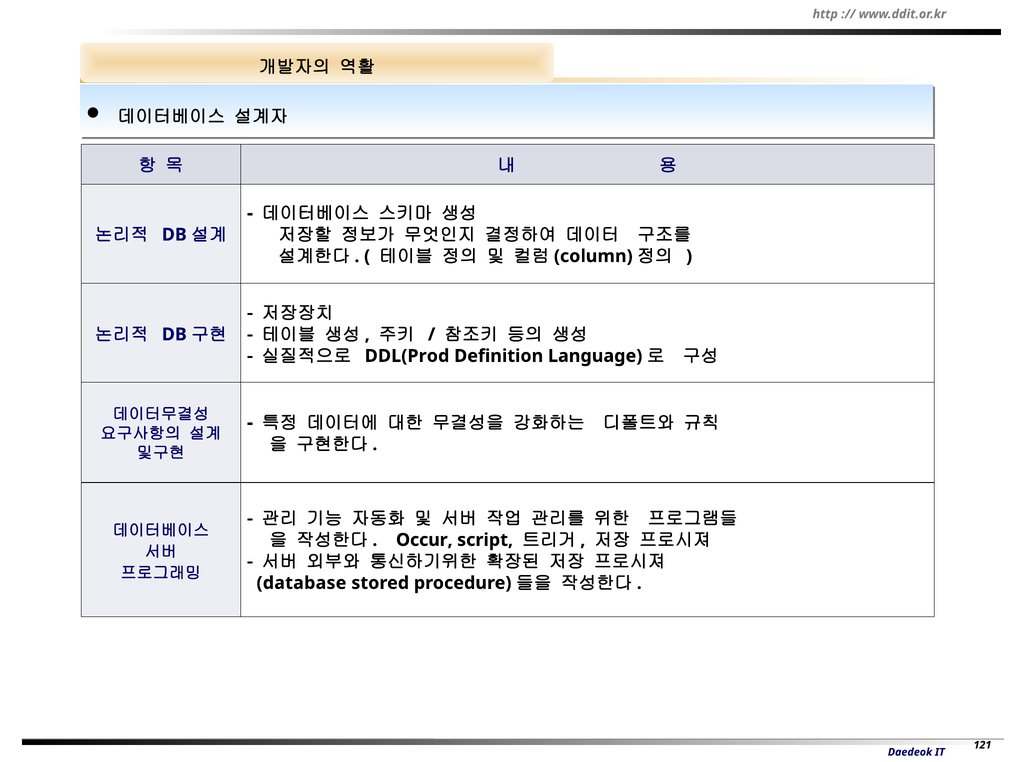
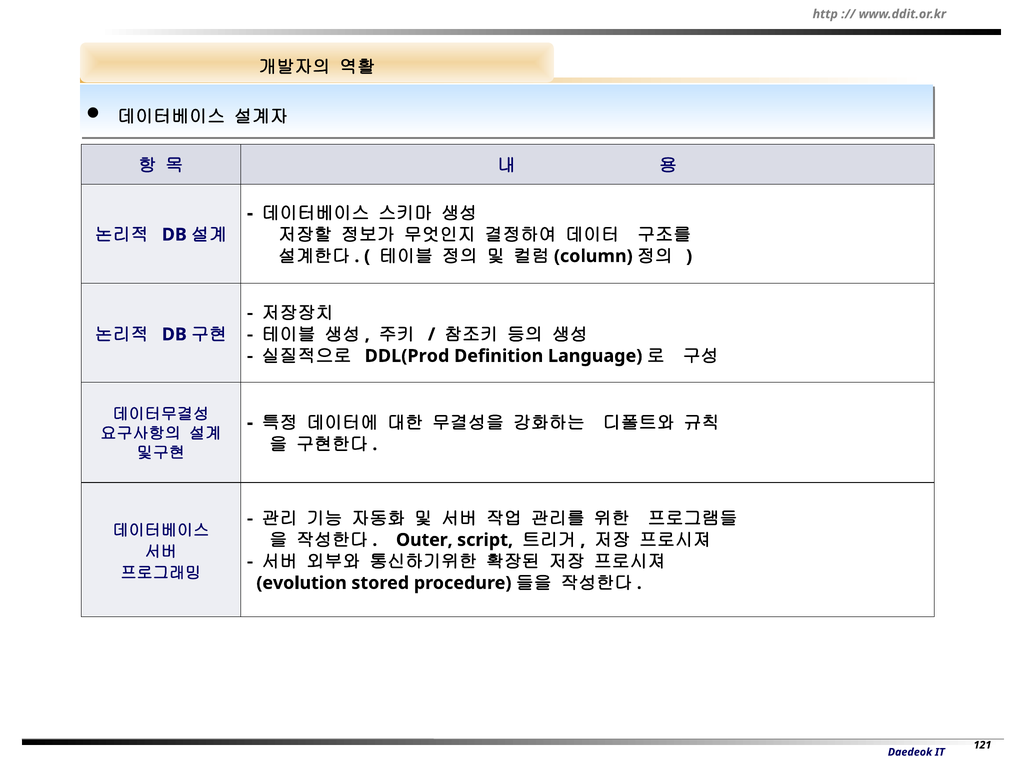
Occur: Occur -> Outer (424, 540)
database: database -> evolution (302, 583)
